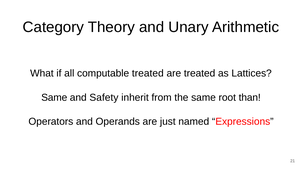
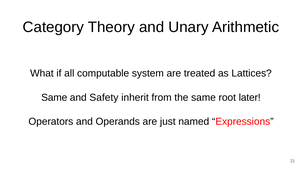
computable treated: treated -> system (148, 73)
than: than -> later (250, 97)
